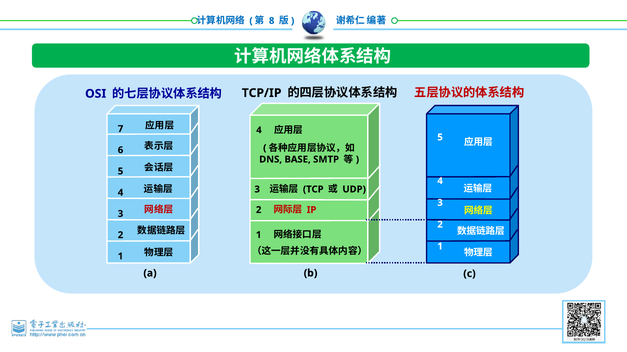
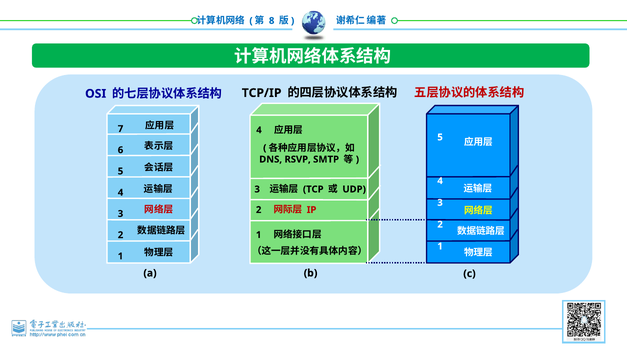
BASE: BASE -> RSVP (298, 160)
